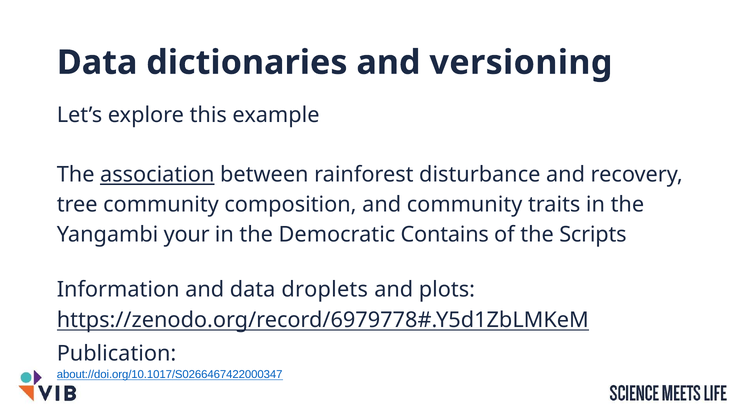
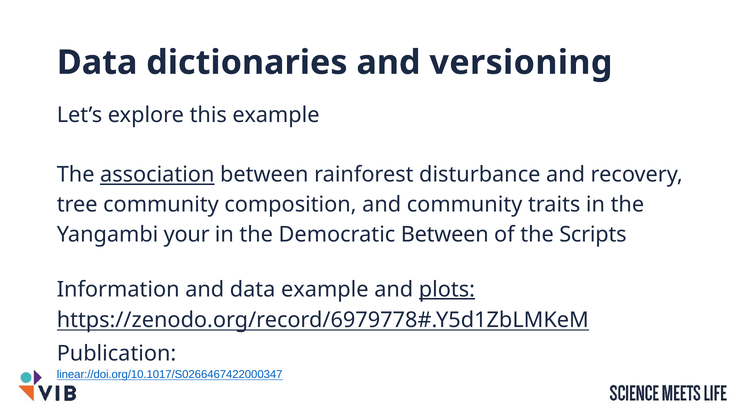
Democratic Contains: Contains -> Between (445, 235)
data droplets: droplets -> example (325, 290)
plots underline: none -> present (447, 290)
about://doi.org/10.1017/S0266467422000347: about://doi.org/10.1017/S0266467422000347 -> linear://doi.org/10.1017/S0266467422000347 (170, 375)
